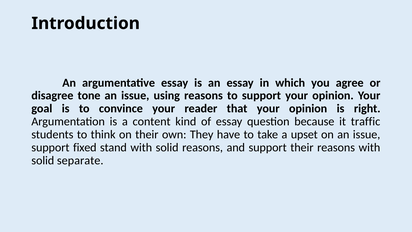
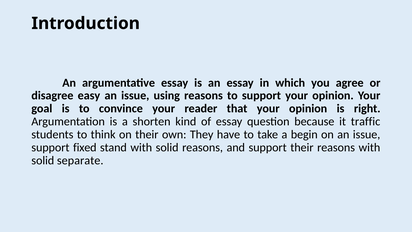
tone: tone -> easy (89, 96)
content: content -> shorten (152, 121)
upset: upset -> begin (304, 134)
